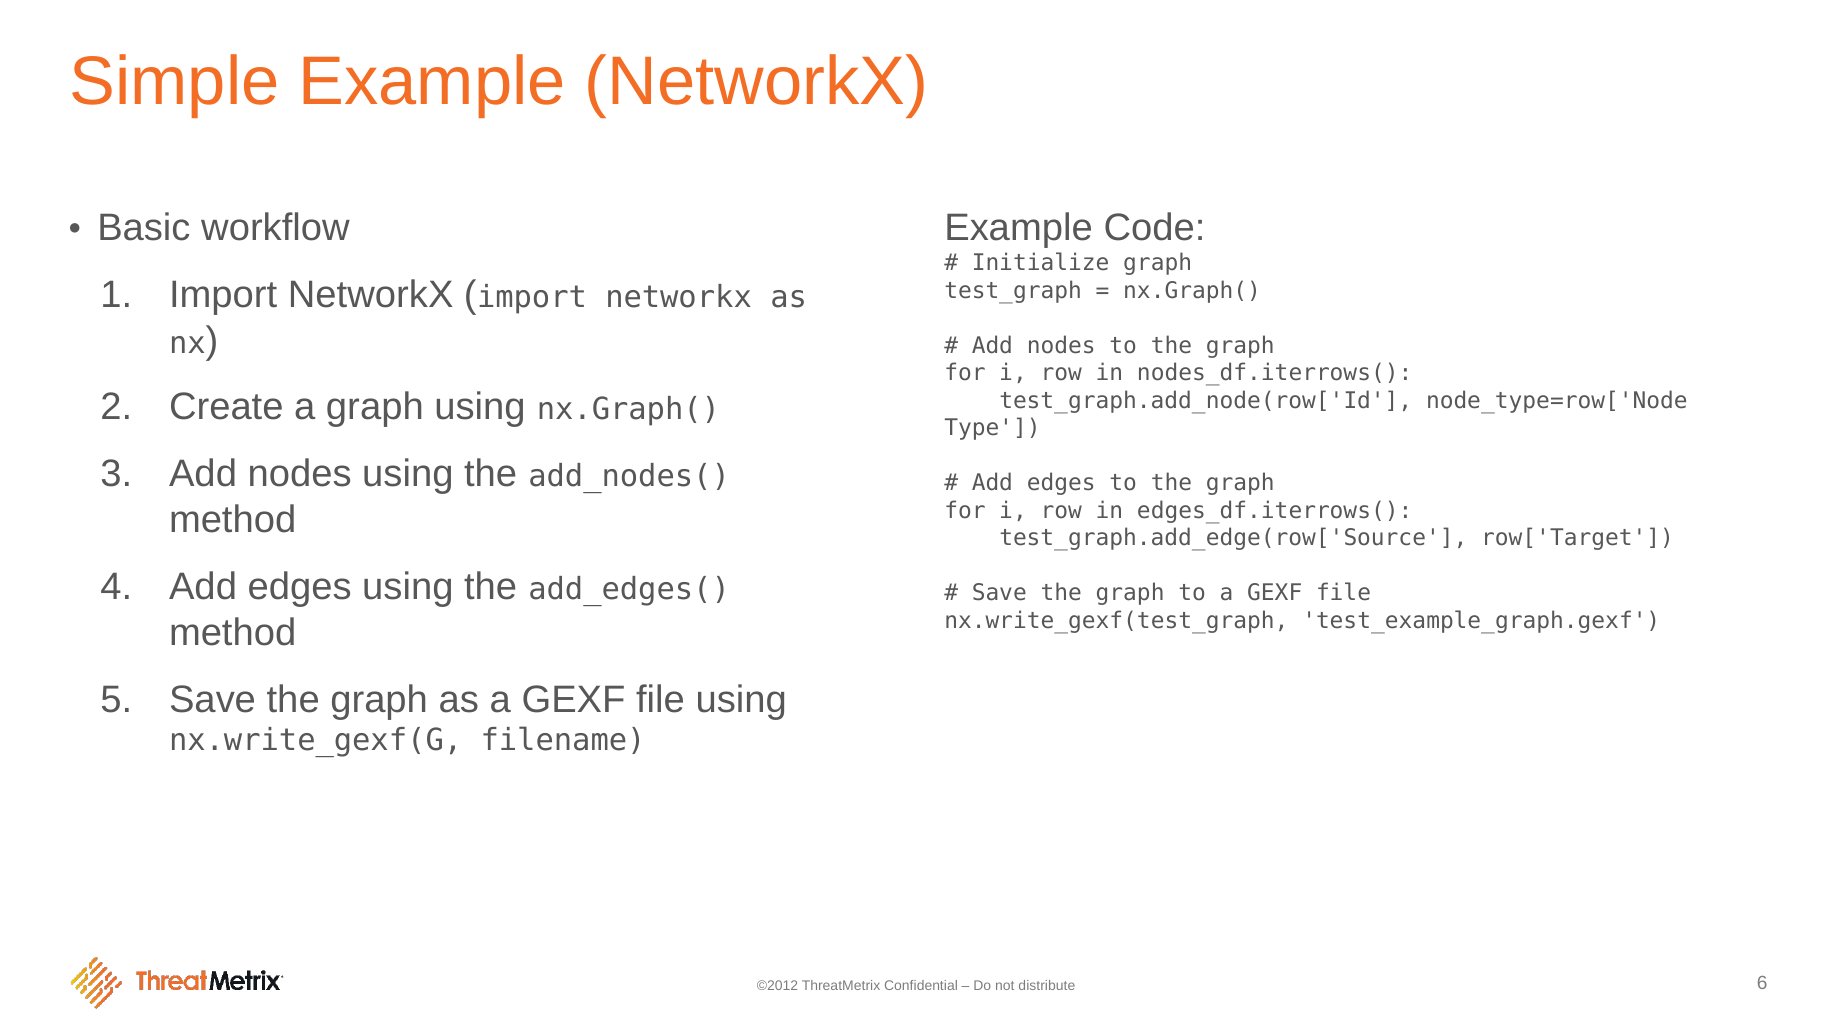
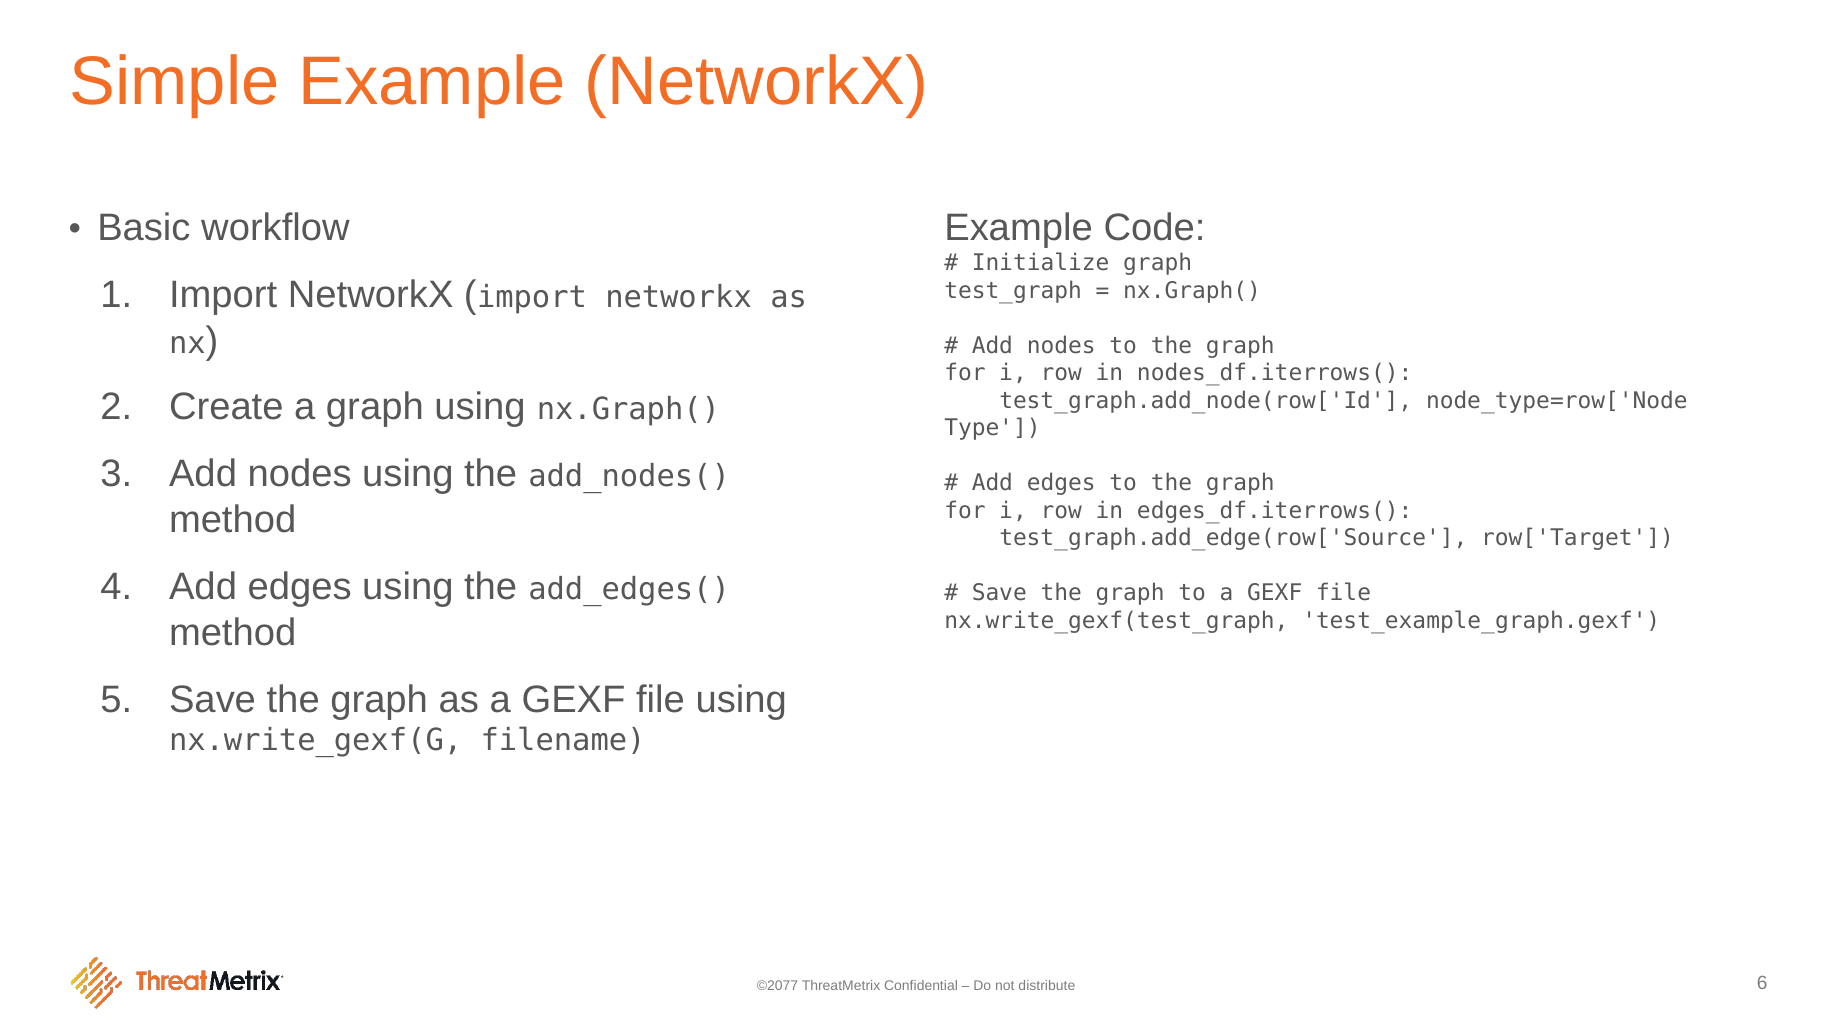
©2012: ©2012 -> ©2077 (778, 985)
